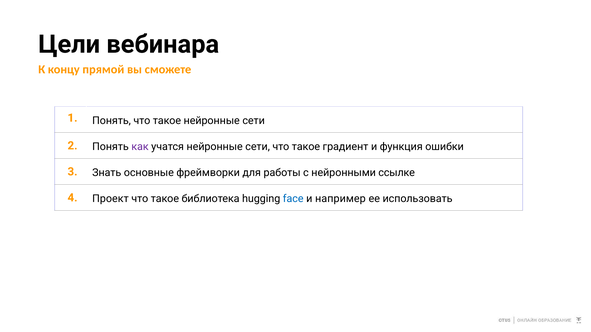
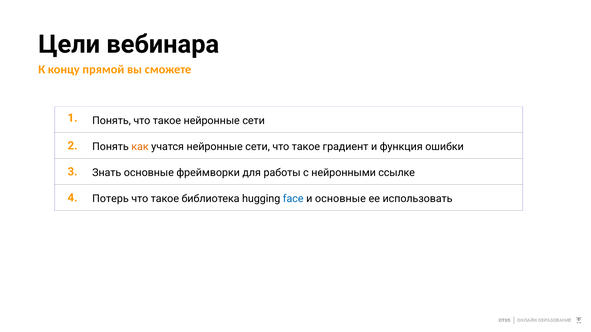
как colour: purple -> orange (140, 147)
Проект: Проект -> Потерь (110, 199)
и например: например -> основные (340, 199)
